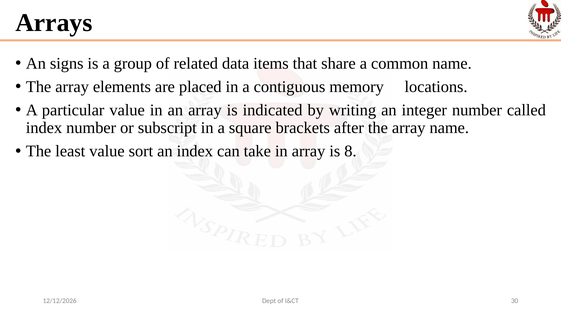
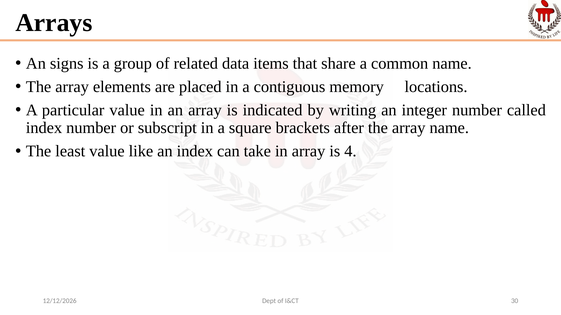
sort: sort -> like (141, 152)
8: 8 -> 4 (350, 152)
